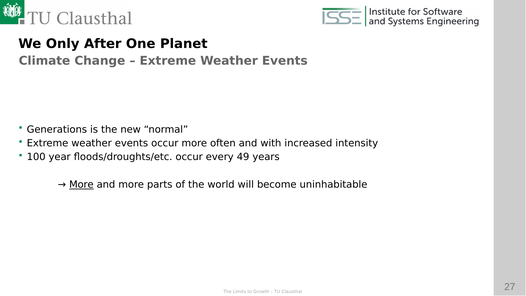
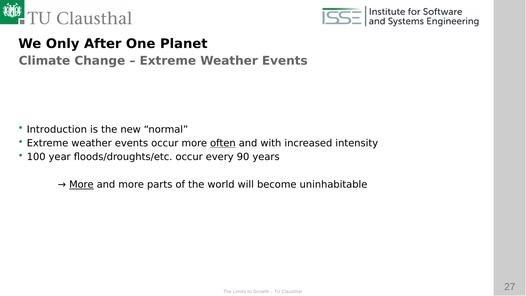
Generations: Generations -> Introduction (57, 129)
often underline: none -> present (223, 143)
49: 49 -> 90 (243, 157)
